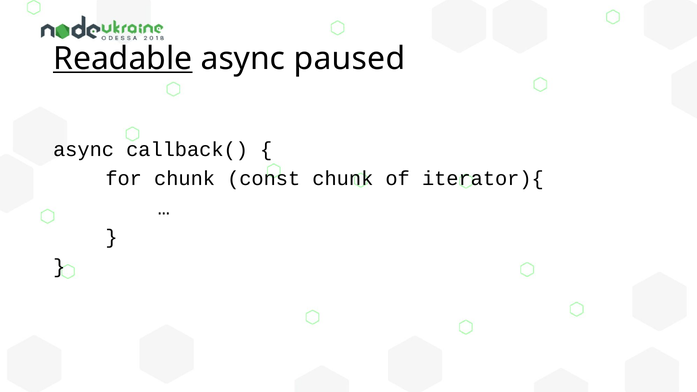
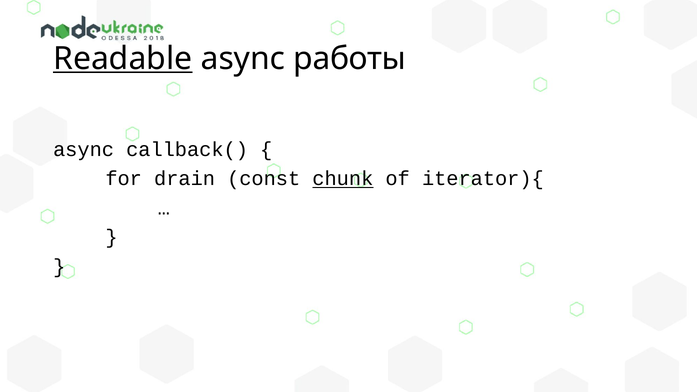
paused: paused -> работы (350, 59)
for chunk: chunk -> drain (185, 179)
chunk underline: none -> present (343, 179)
